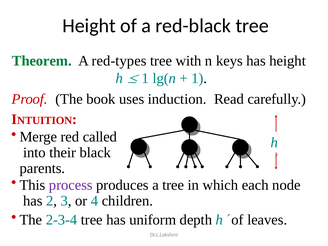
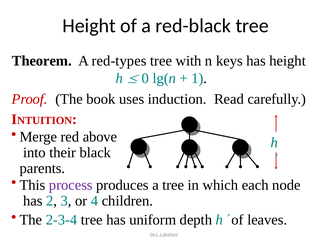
Theorem colour: green -> black (42, 61)
1: 1 -> 0 (145, 78)
called: called -> above (100, 137)
